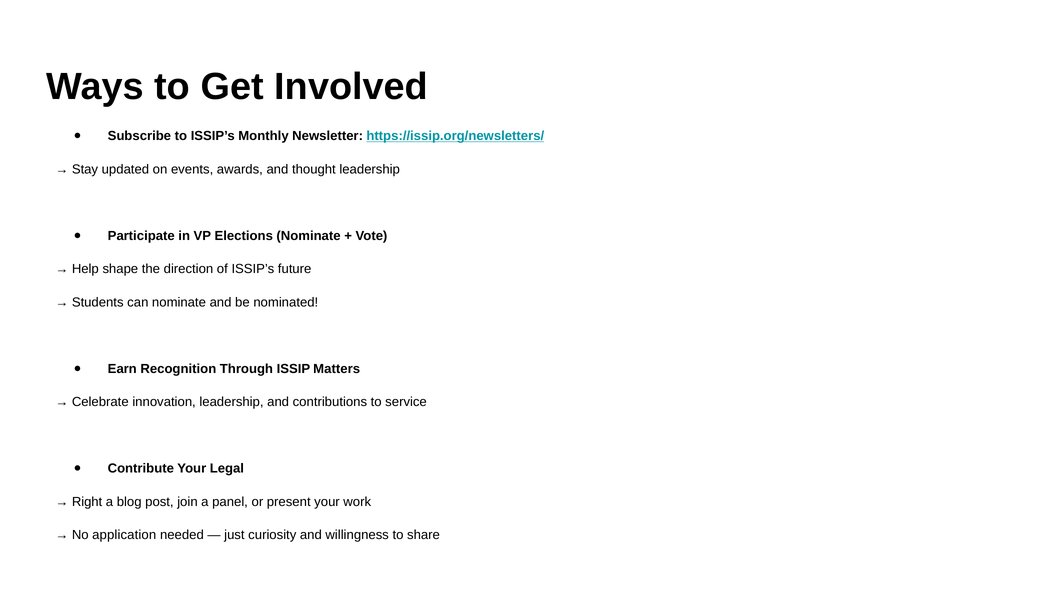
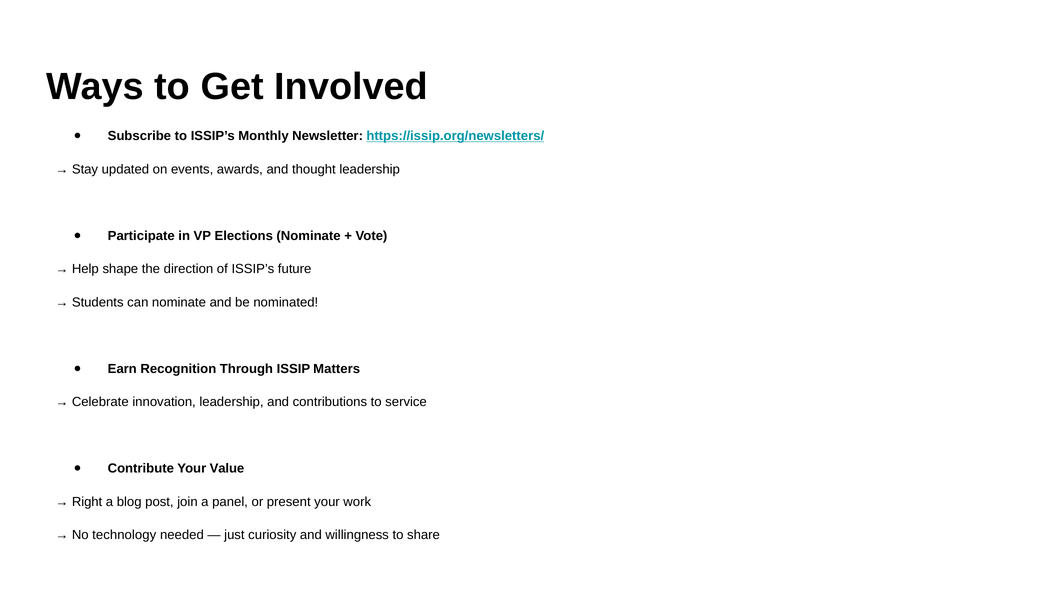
Legal: Legal -> Value (227, 469)
application: application -> technology (124, 535)
